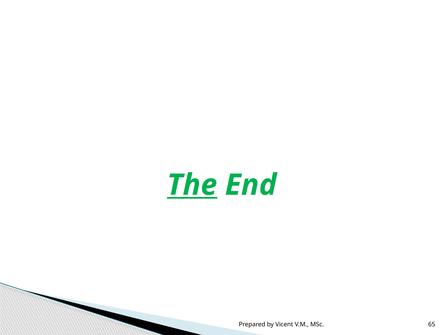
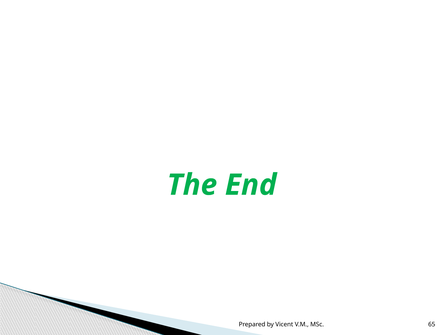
The underline: present -> none (192, 185)
